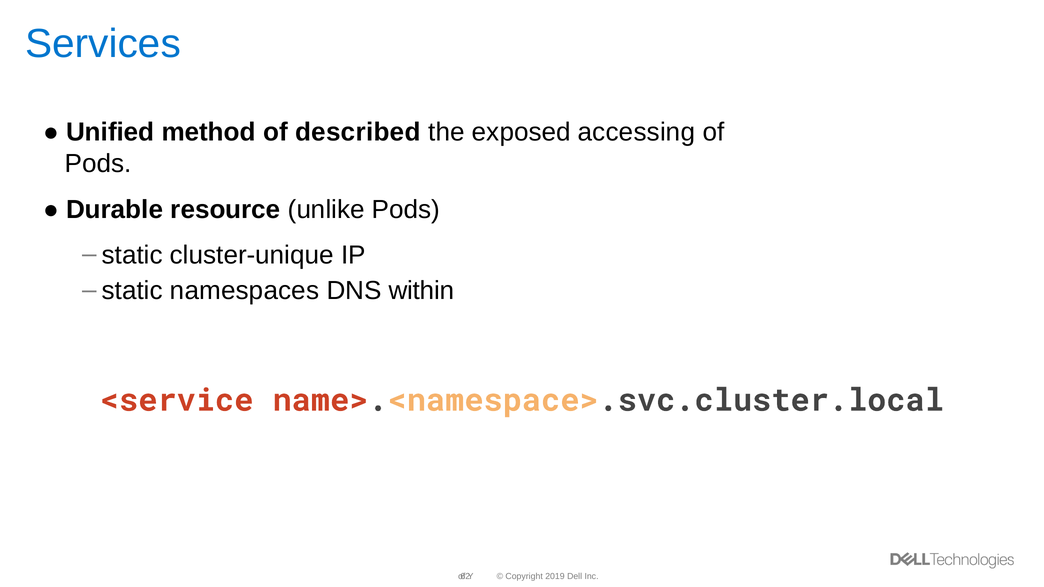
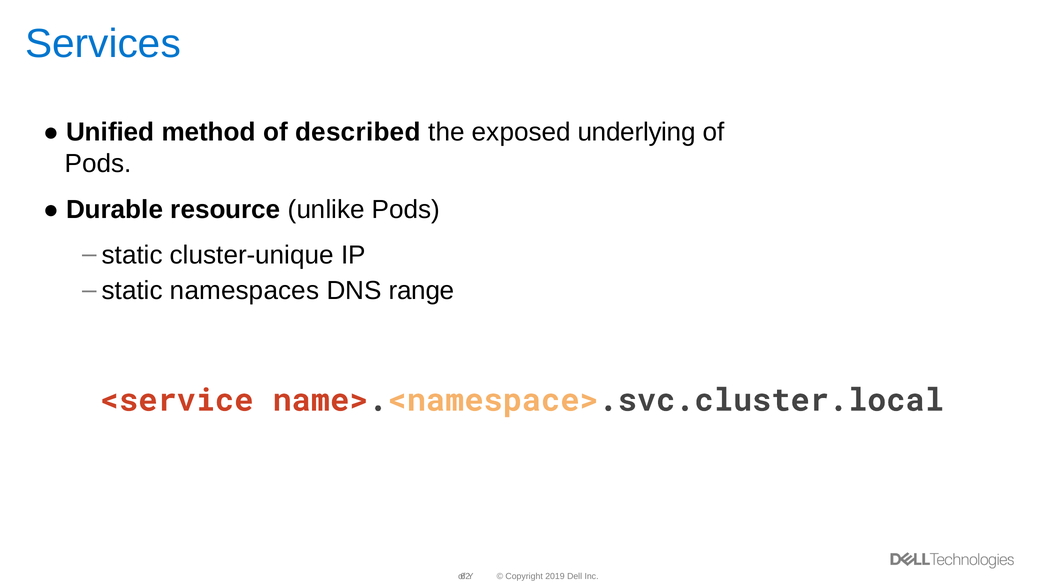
accessing: accessing -> underlying (637, 132)
within: within -> range (422, 291)
